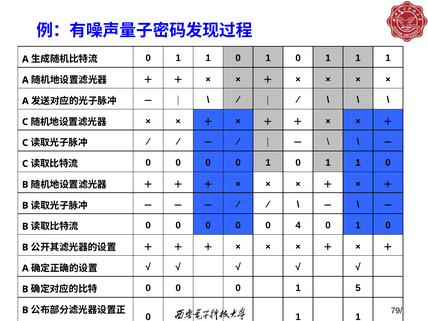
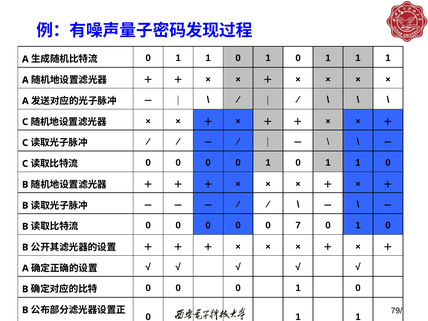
4: 4 -> 7 (298, 225)
5: 5 -> 0 (358, 288)
